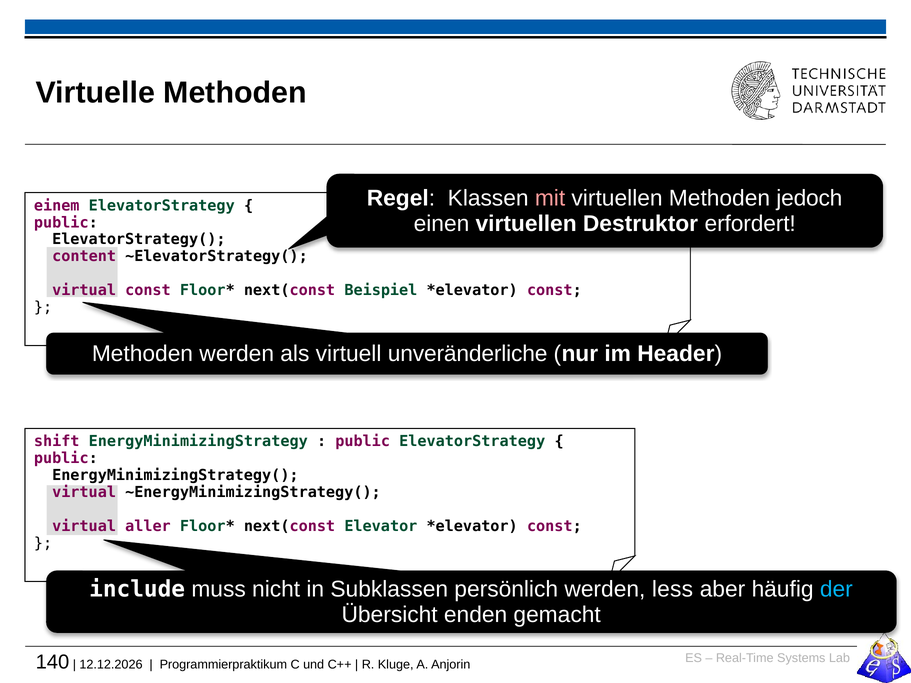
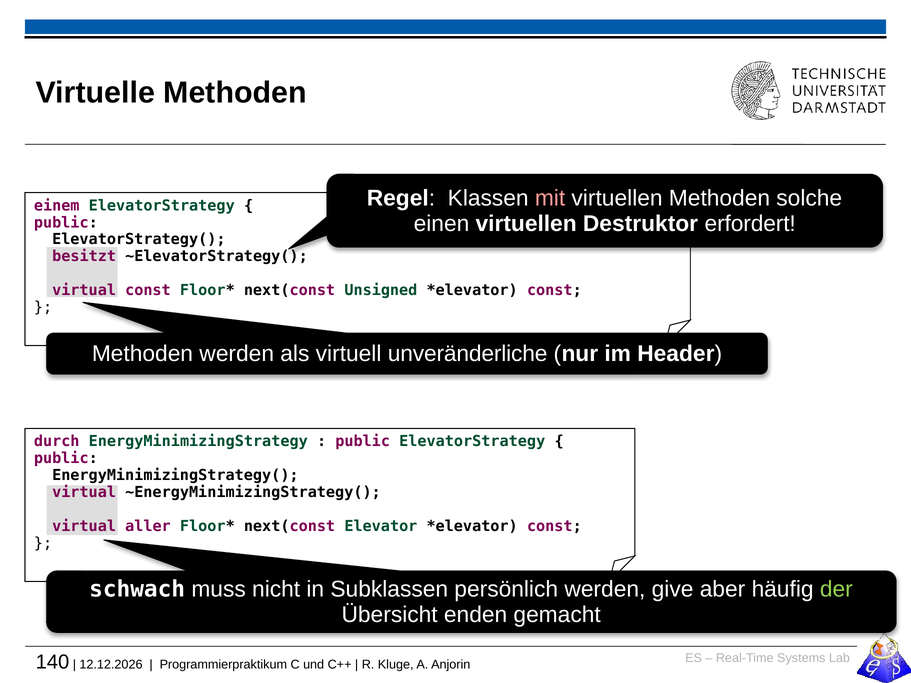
jedoch: jedoch -> solche (809, 198)
content: content -> besitzt (84, 256)
Beispiel: Beispiel -> Unsigned (381, 290)
shift: shift -> durch (57, 442)
include: include -> schwach (137, 589)
less: less -> give (673, 589)
der colour: light blue -> light green (836, 589)
